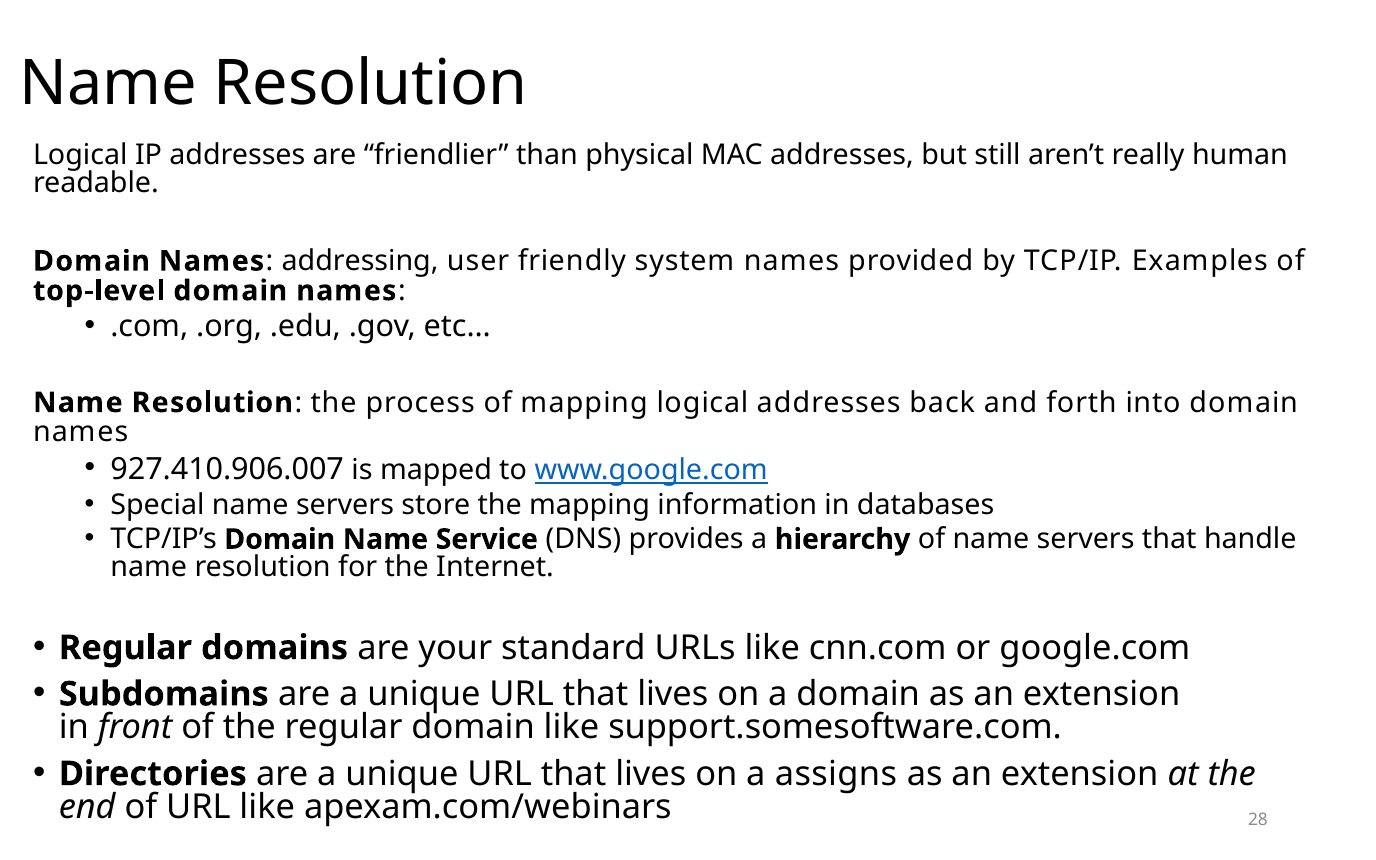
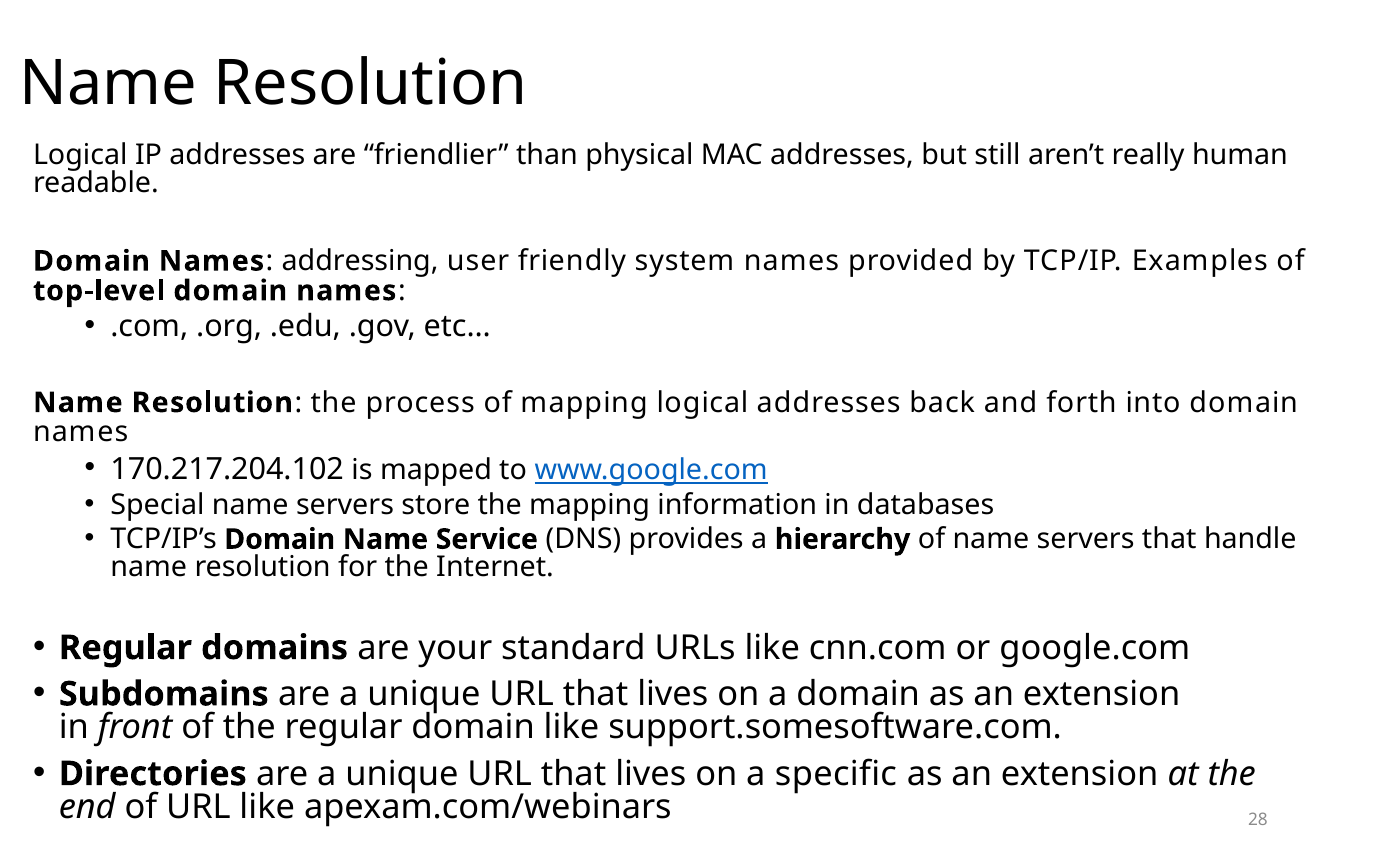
927.410.906.007: 927.410.906.007 -> 170.217.204.102 (227, 469)
assigns: assigns -> specific (836, 774)
